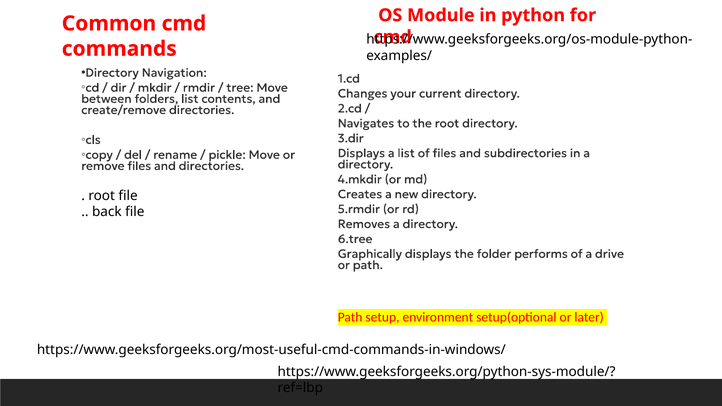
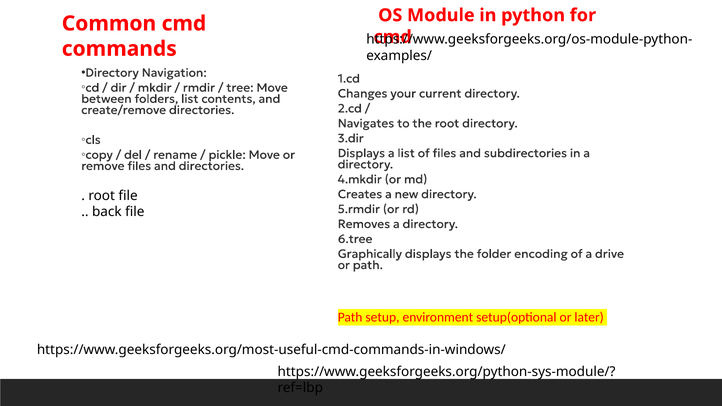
performs: performs -> encoding (541, 254)
